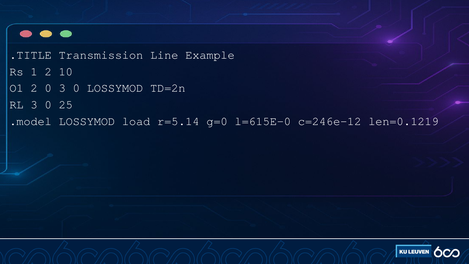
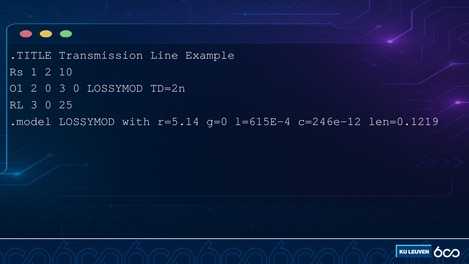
load: load -> with (136, 121)
l=615E-0: l=615E-0 -> l=615E-4 (263, 121)
